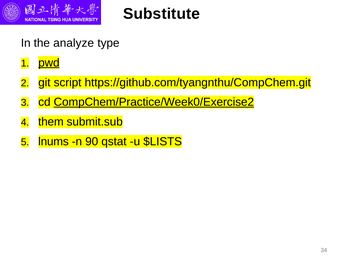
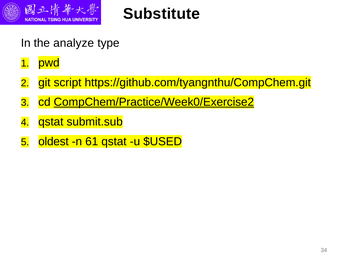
pwd underline: present -> none (49, 63)
them: them -> qstat (51, 122)
lnums: lnums -> oldest (53, 142)
90: 90 -> 61 (92, 142)
$LISTS: $LISTS -> $USED (163, 142)
